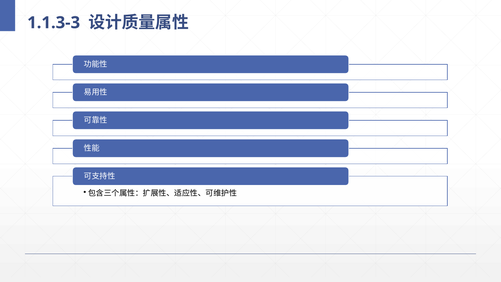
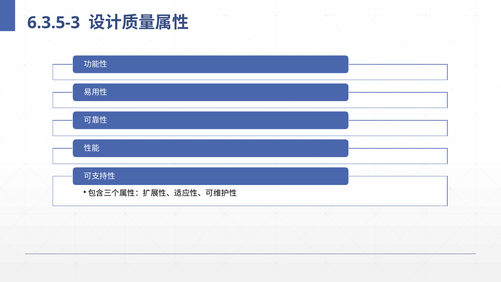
1.1.3-3: 1.1.3-3 -> 6.3.5-3 (54, 23)
